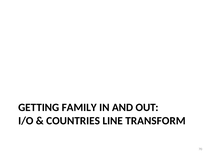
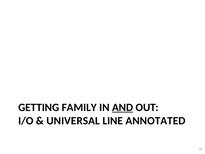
AND underline: none -> present (123, 107)
COUNTRIES: COUNTRIES -> UNIVERSAL (73, 121)
TRANSFORM: TRANSFORM -> ANNOTATED (155, 121)
